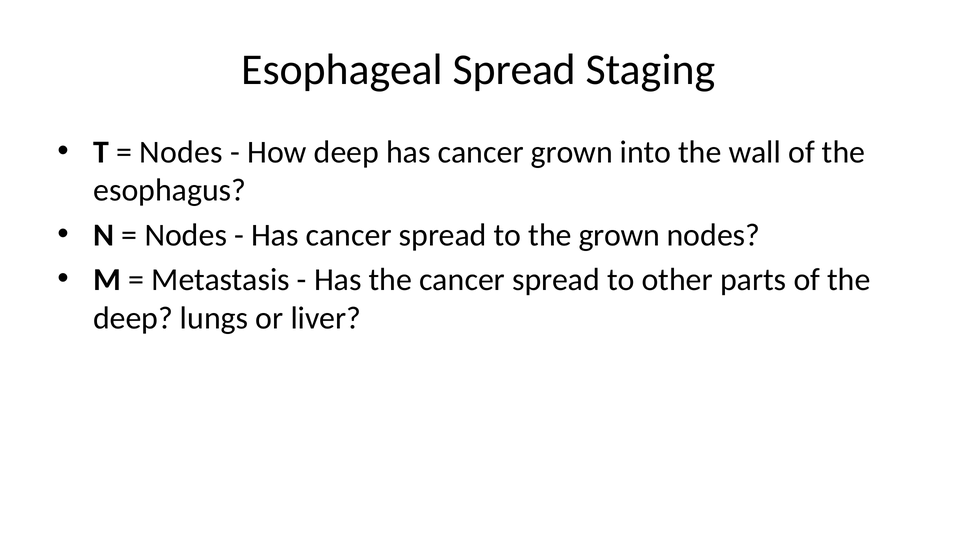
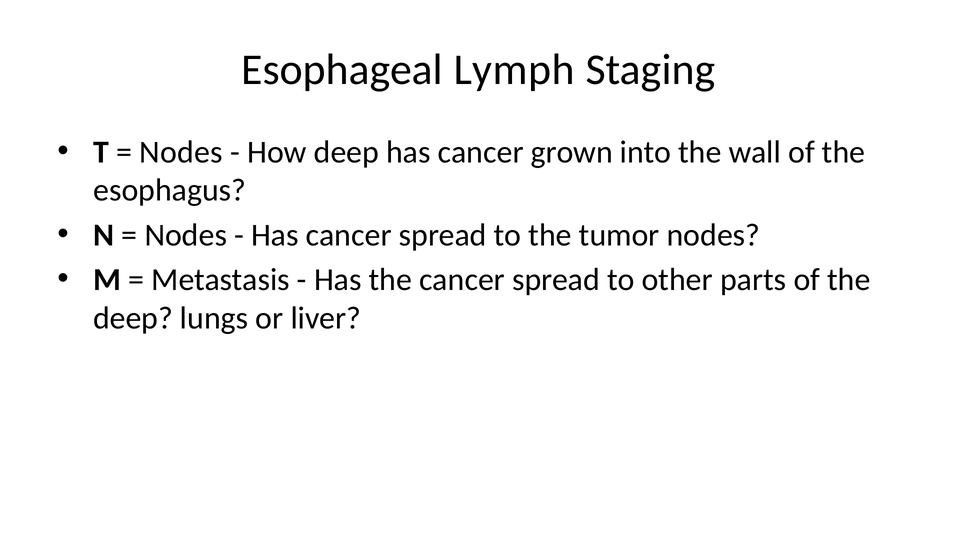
Esophageal Spread: Spread -> Lymph (514, 69)
the grown: grown -> tumor (619, 235)
